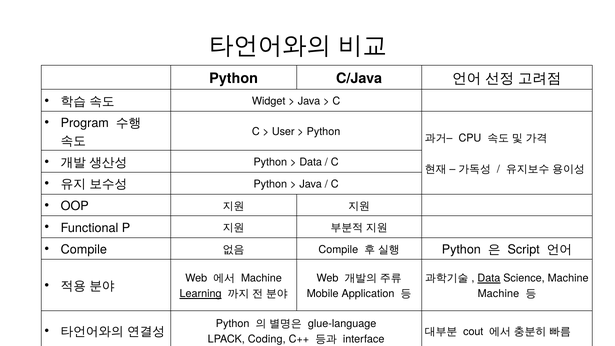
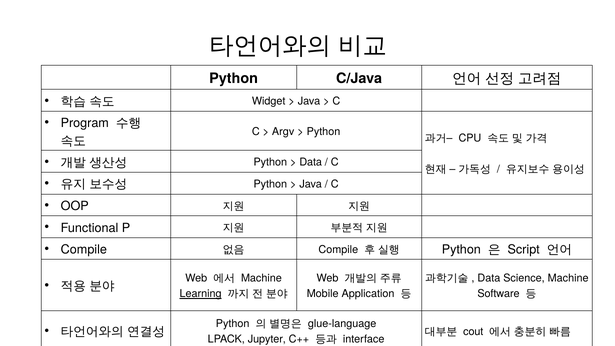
User: User -> Argv (283, 132)
Data underline: present -> none (489, 278)
Machine: Machine -> Software (498, 294)
Coding: Coding -> Jupyter (267, 339)
